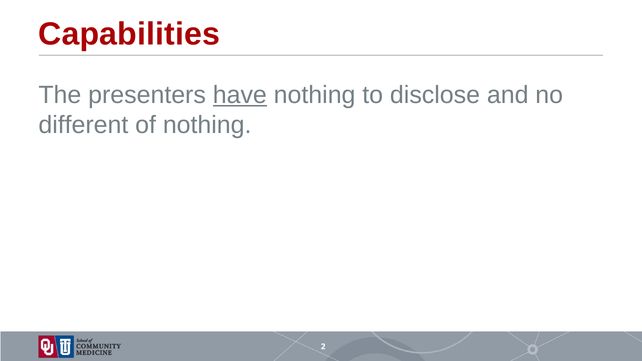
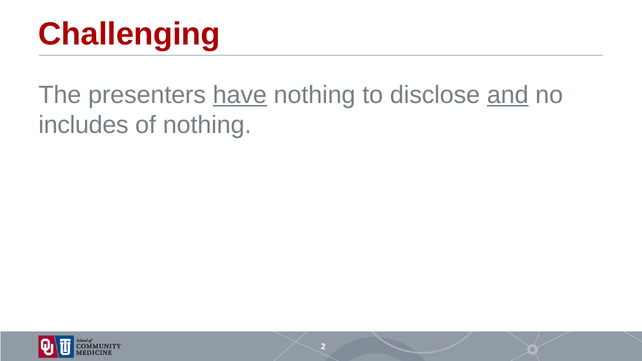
Capabilities: Capabilities -> Challenging (129, 34)
and underline: none -> present (508, 95)
different: different -> includes (83, 125)
